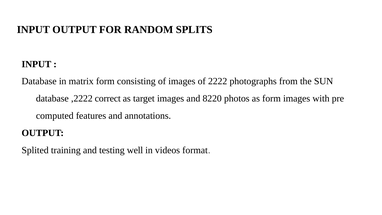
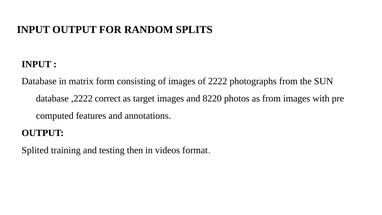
as form: form -> from (271, 98)
well: well -> then (135, 150)
